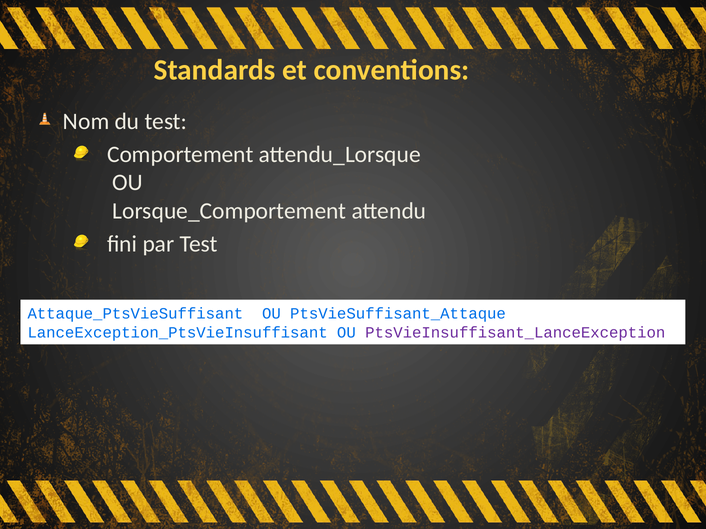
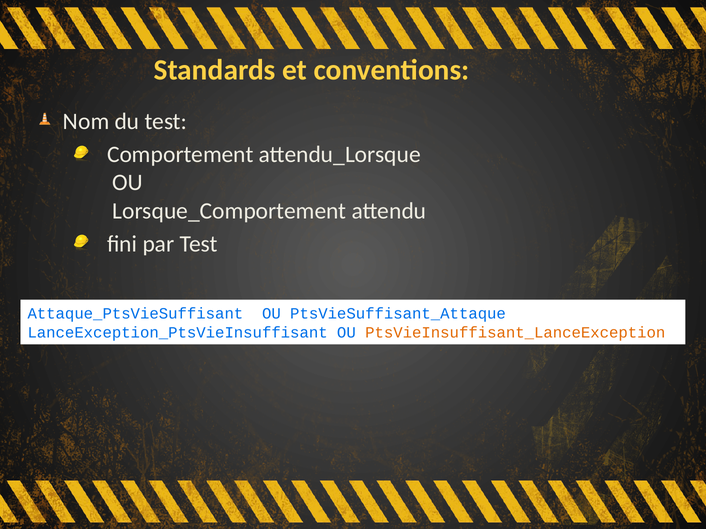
PtsVieInsuffisant_LanceException colour: purple -> orange (515, 333)
